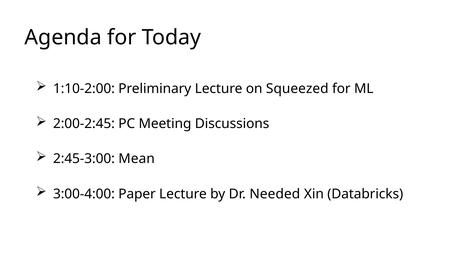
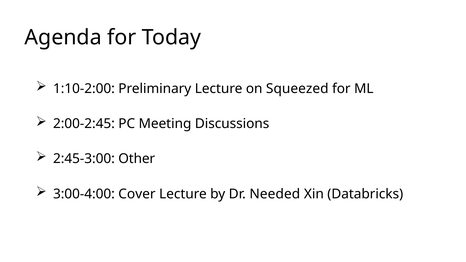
Mean: Mean -> Other (137, 159)
Paper: Paper -> Cover (137, 194)
